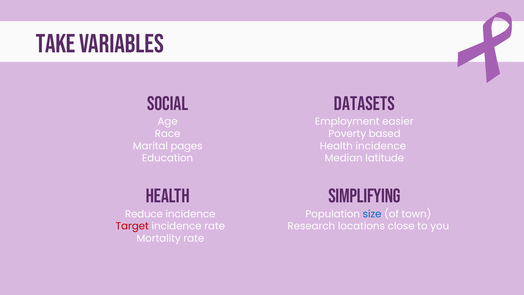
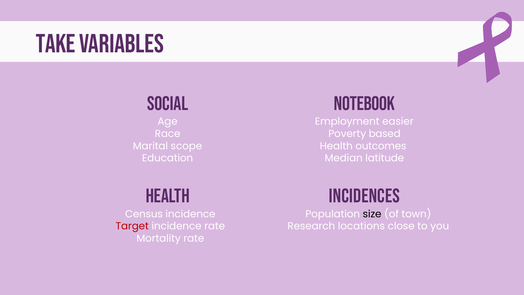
Datasets: Datasets -> Notebook (364, 103)
pages: pages -> scope (186, 146)
Health incidence: incidence -> outcomes (381, 146)
Simplifying: Simplifying -> Incidences (364, 196)
Reduce: Reduce -> Census (144, 214)
size colour: blue -> black (372, 214)
